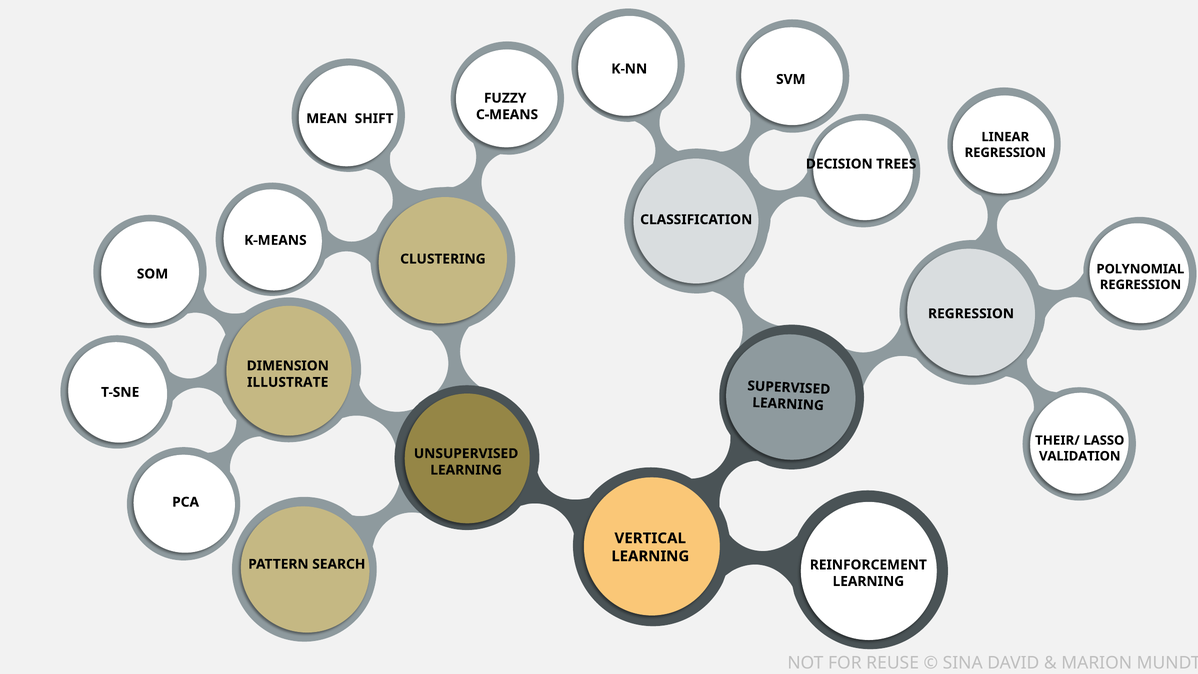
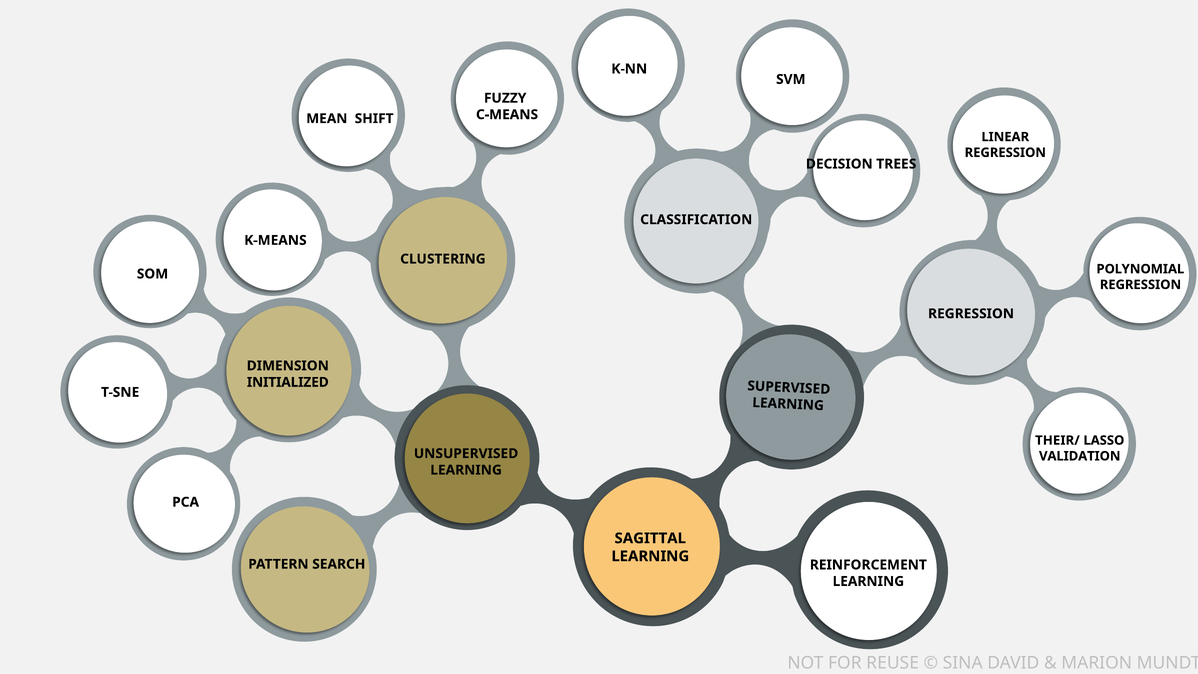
ILLUSTRATE: ILLUSTRATE -> INITIALIZED (288, 382)
VERTICAL: VERTICAL -> SAGITTAL (650, 538)
